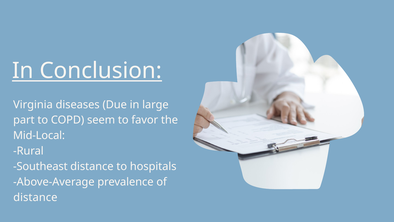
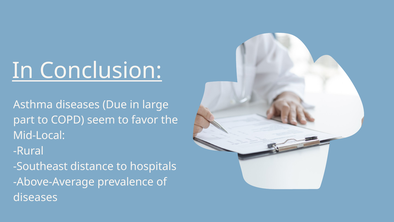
Virginia: Virginia -> Asthma (33, 104)
distance: distance -> diseases (35, 197)
